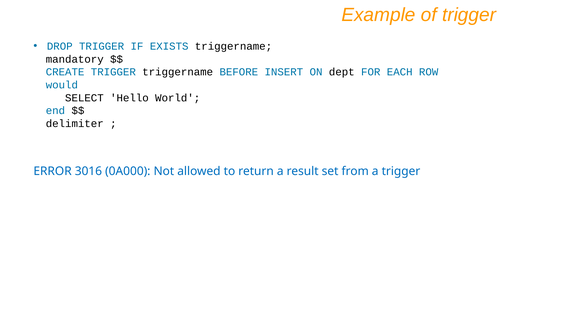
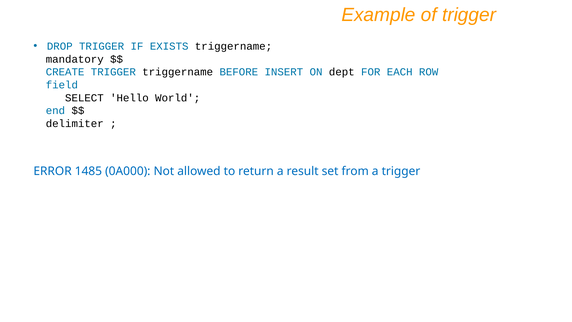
would: would -> field (62, 85)
3016: 3016 -> 1485 (88, 171)
